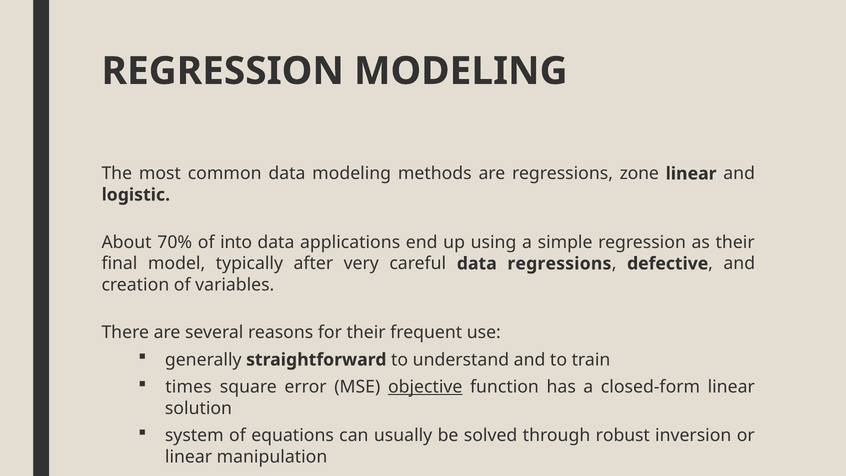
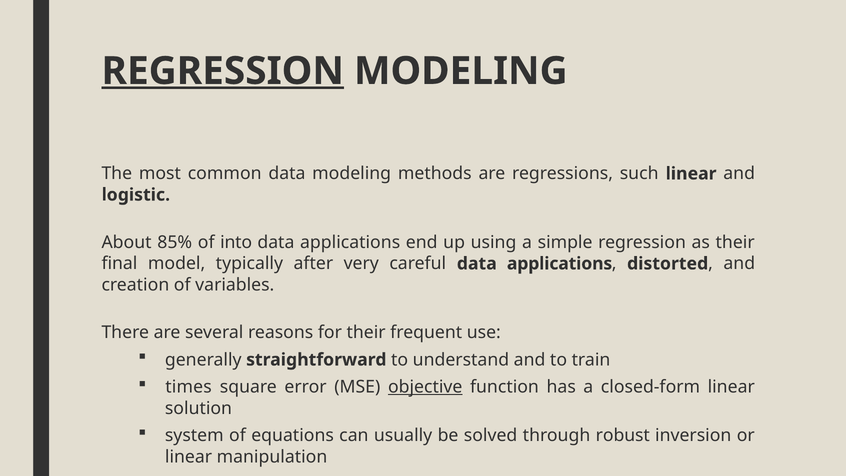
REGRESSION underline: none -> present (223, 71)
zone: zone -> such (639, 174)
70%: 70% -> 85% (175, 242)
careful data regressions: regressions -> applications (560, 264)
defective: defective -> distorted (668, 264)
